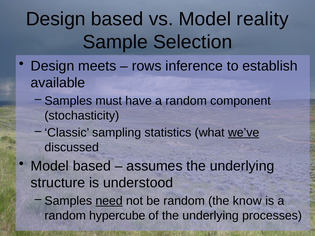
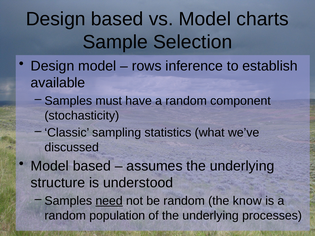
reality: reality -> charts (263, 19)
Design meets: meets -> model (97, 66)
we’ve underline: present -> none (244, 133)
hypercube: hypercube -> population (117, 216)
